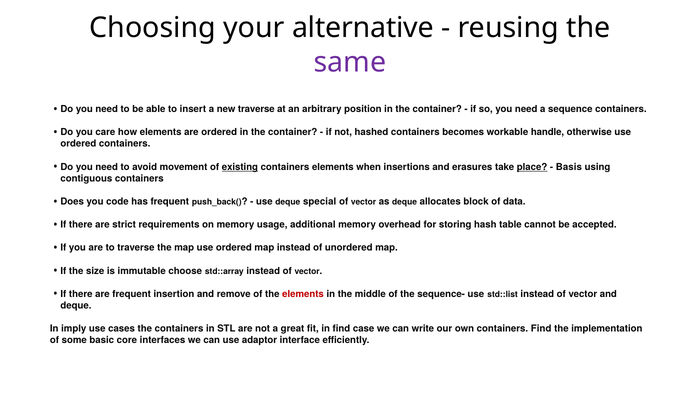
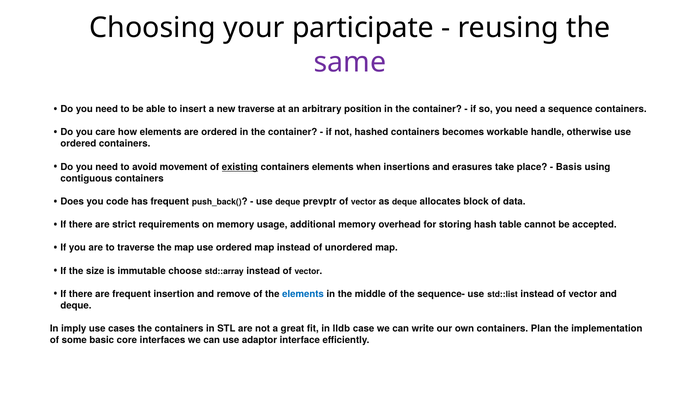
alternative: alternative -> participate (363, 28)
place underline: present -> none (532, 167)
special: special -> prevptr (320, 201)
elements colour: red -> blue (303, 294)
in find: find -> lldb (341, 328)
containers Find: Find -> Plan (541, 328)
